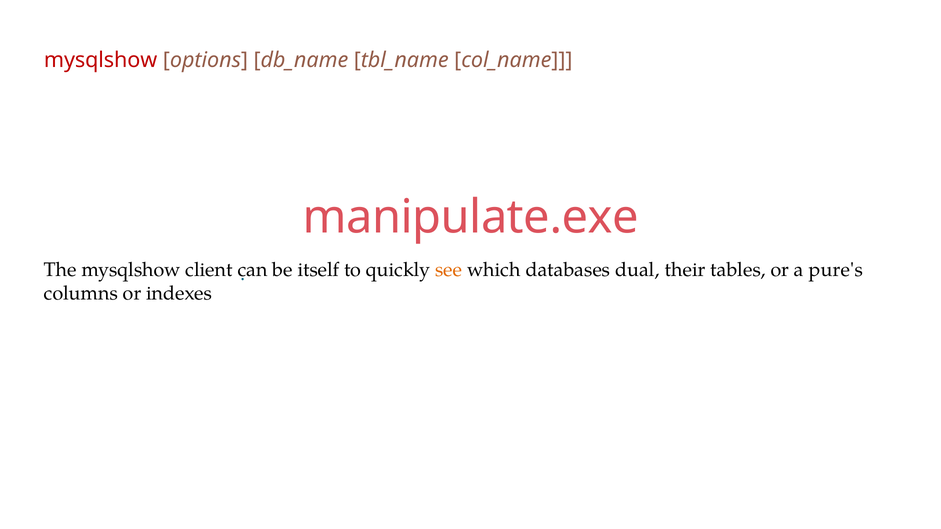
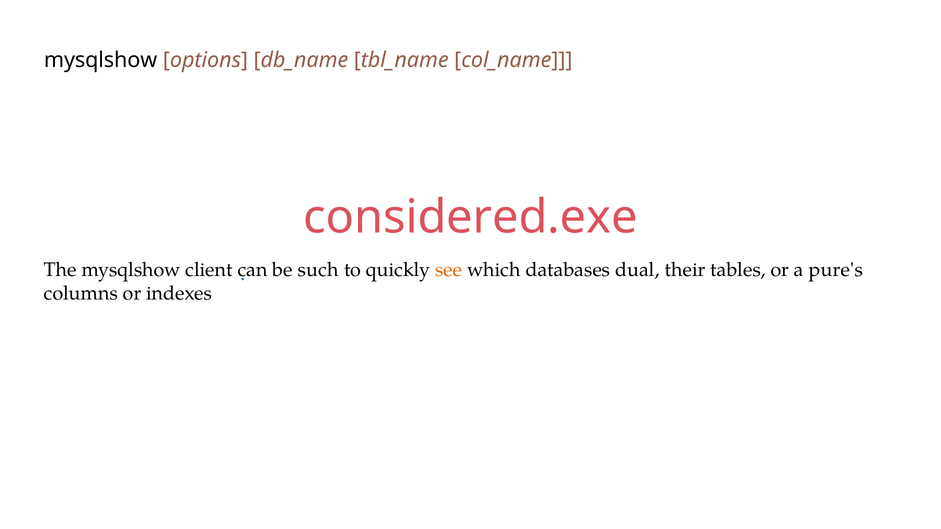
mysqlshow colour: red -> black (101, 60)
manipulate.exe: manipulate.exe -> considered.exe (470, 217)
itself: itself -> such (318, 270)
